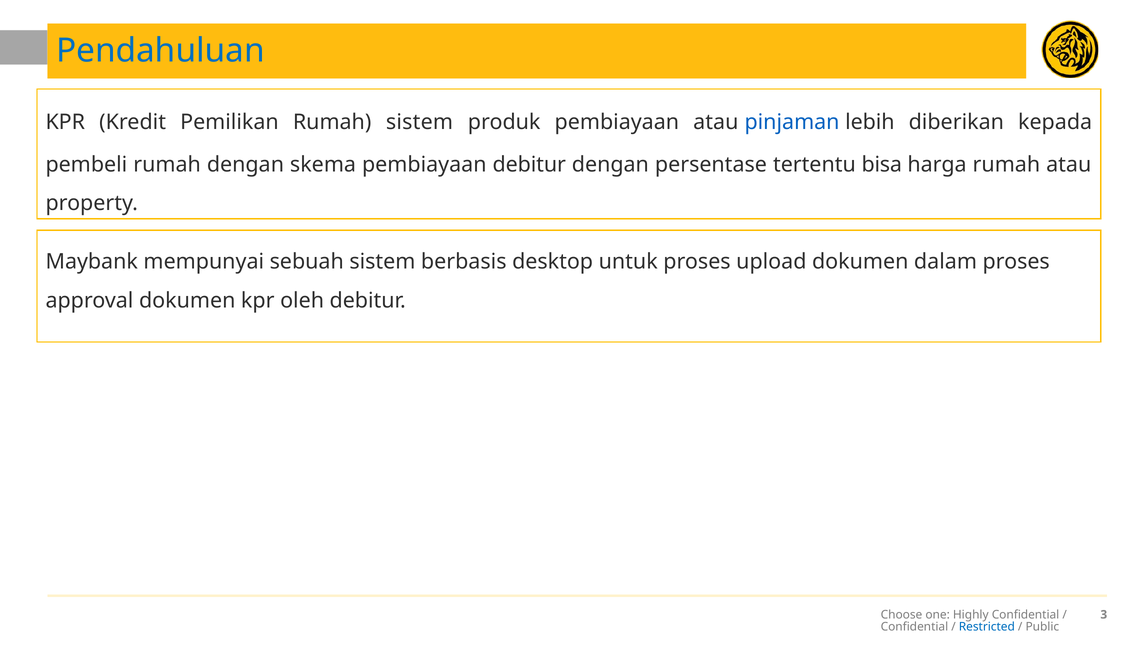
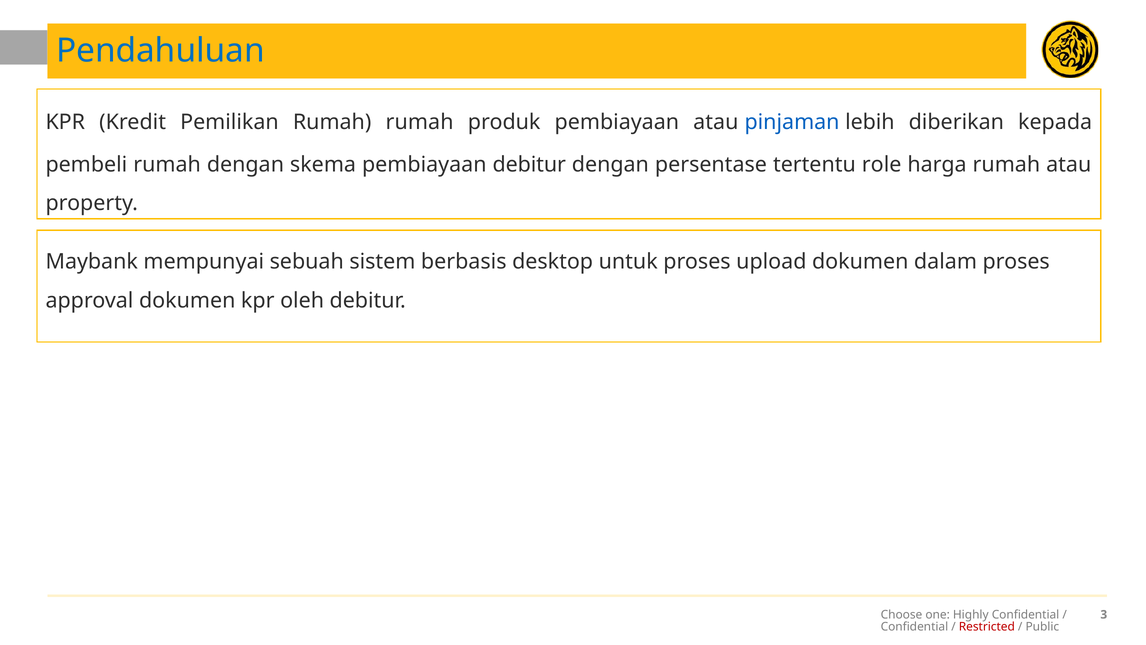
Rumah sistem: sistem -> rumah (420, 122)
bisa: bisa -> role (882, 164)
Restricted colour: blue -> red (987, 626)
